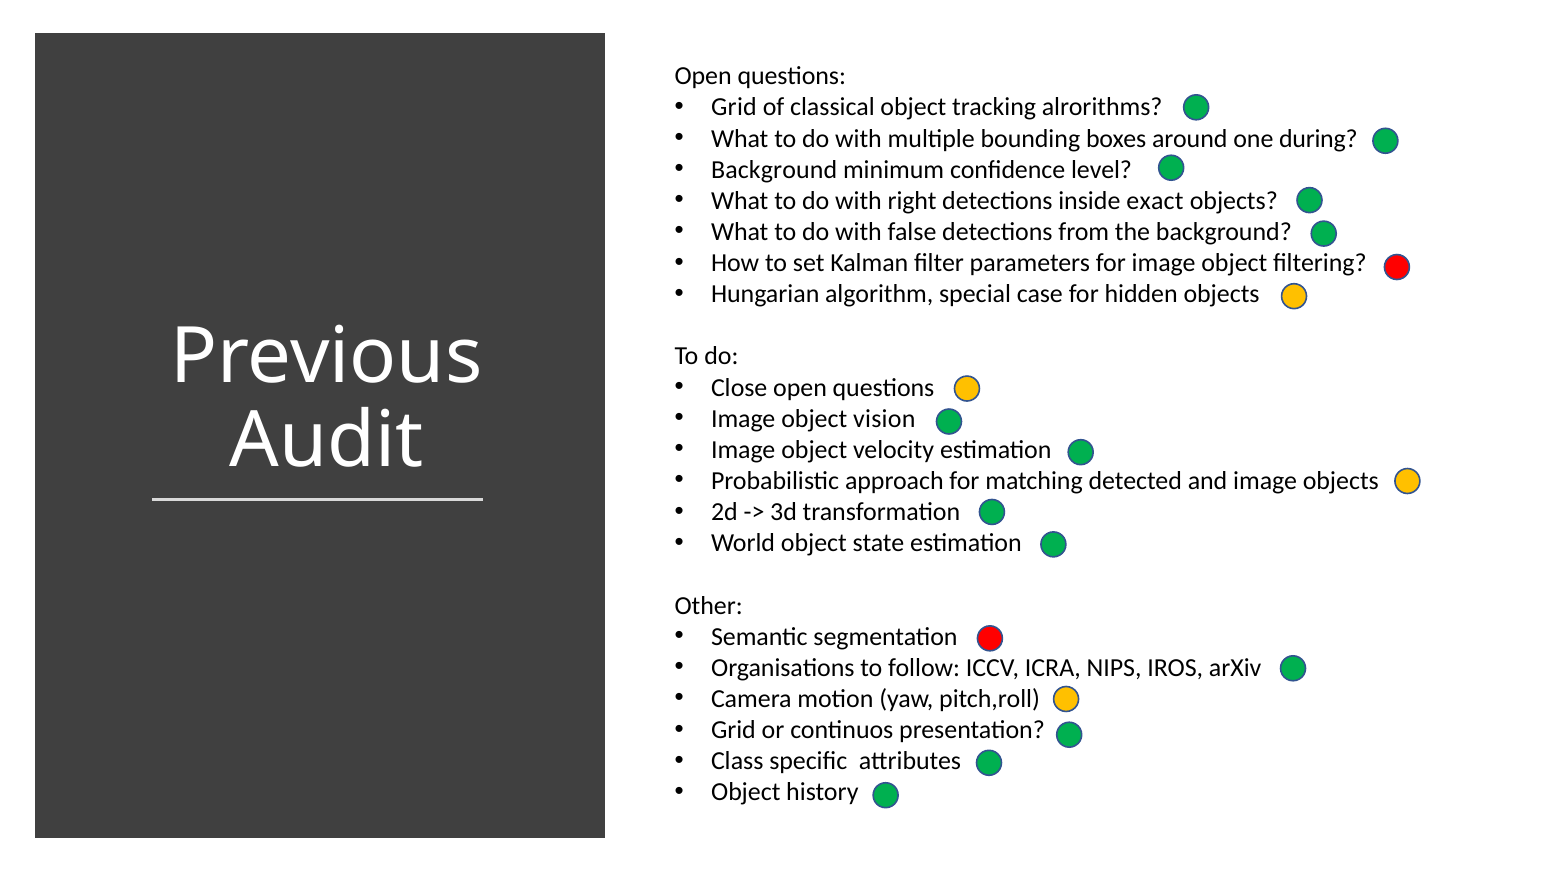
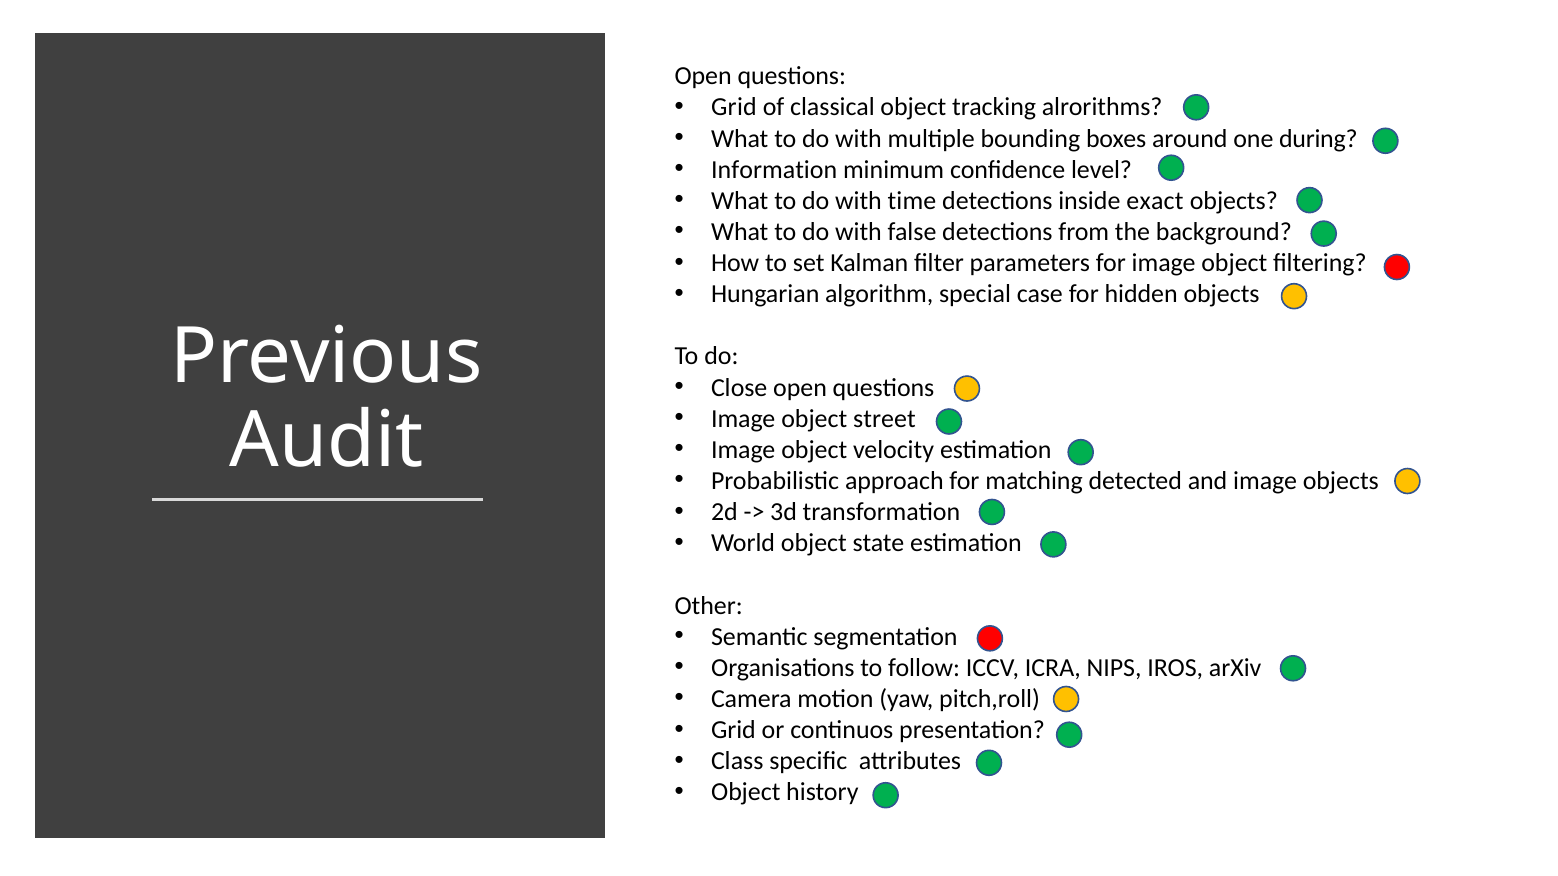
Background: Background -> Information (774, 170)
right: right -> time (912, 201)
vision: vision -> street (884, 419)
